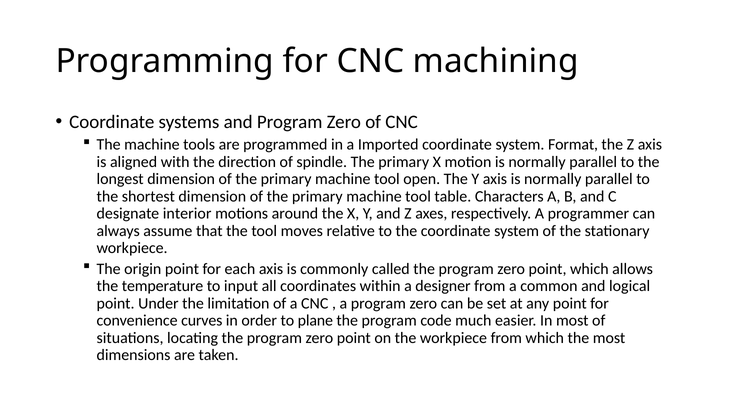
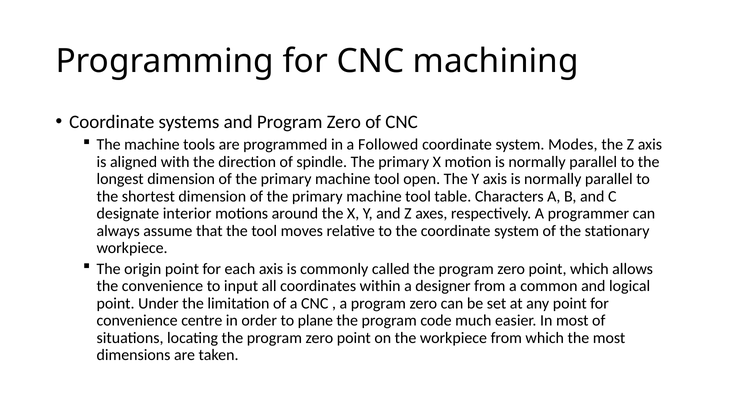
Imported: Imported -> Followed (388, 145)
Format: Format -> Modes (573, 145)
the temperature: temperature -> convenience (162, 286)
curves: curves -> centre (202, 321)
